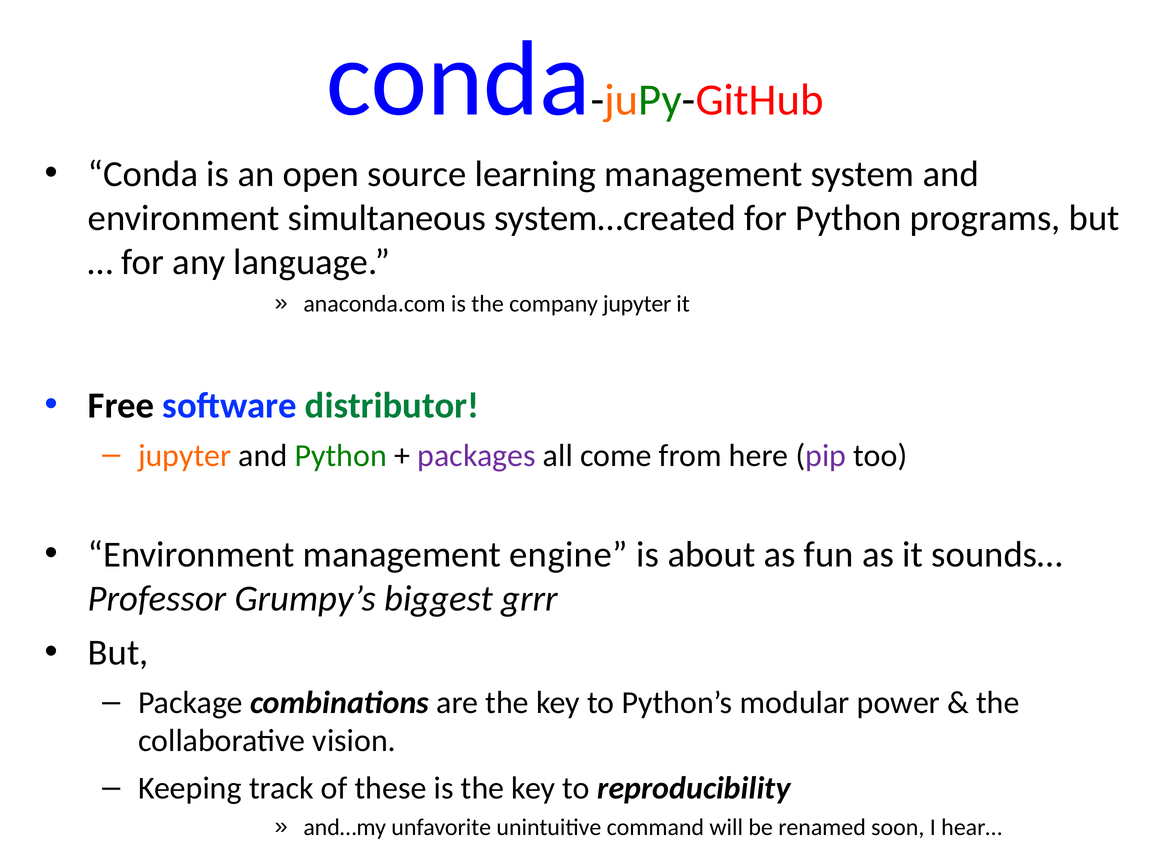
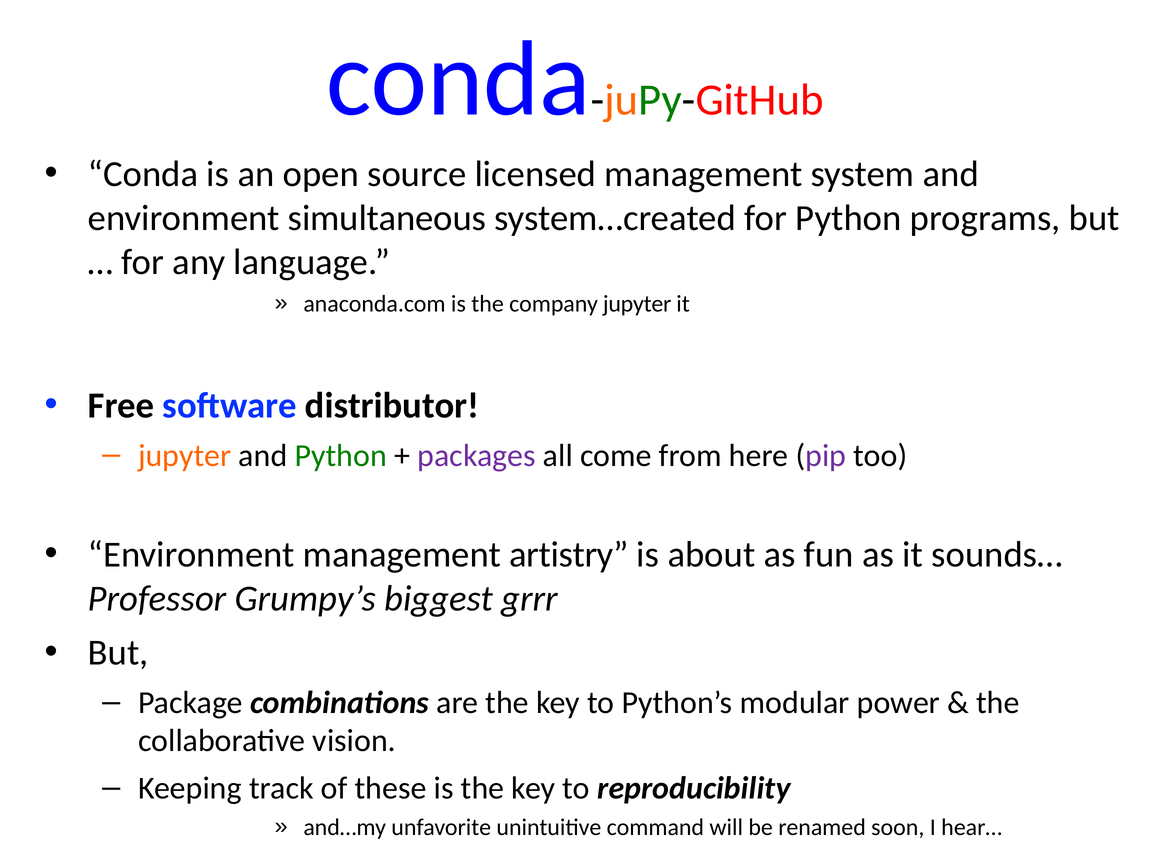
learning: learning -> licensed (535, 174)
distributor colour: green -> black (392, 406)
engine: engine -> artistry (569, 555)
